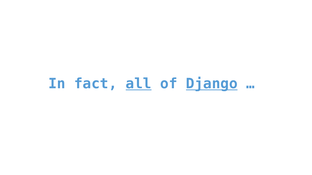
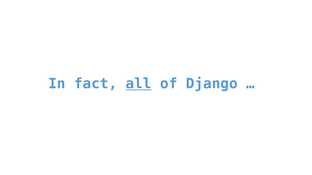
Django underline: present -> none (212, 84)
